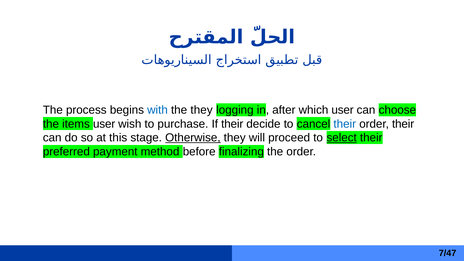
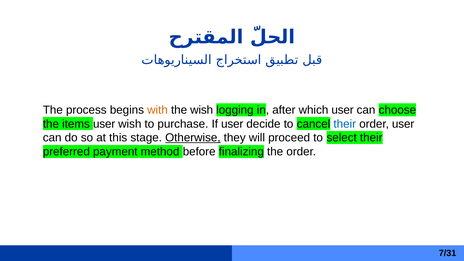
with colour: blue -> orange (157, 110)
the they: they -> wish (202, 110)
If their: their -> user (232, 124)
order their: their -> user (403, 124)
select underline: present -> none (342, 138)
7/47: 7/47 -> 7/31 (448, 253)
